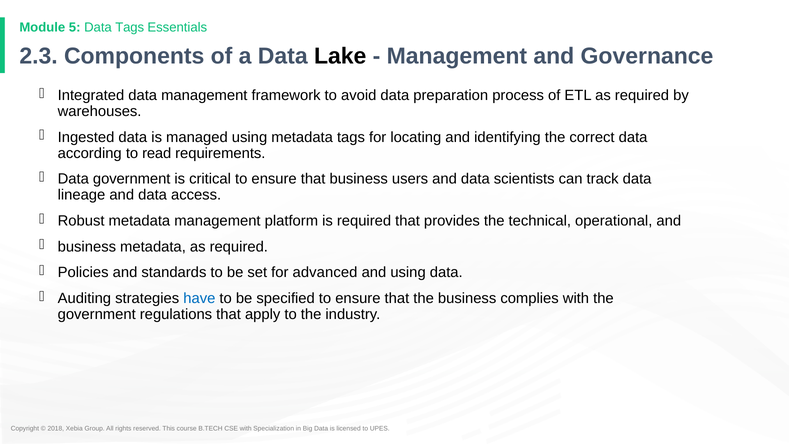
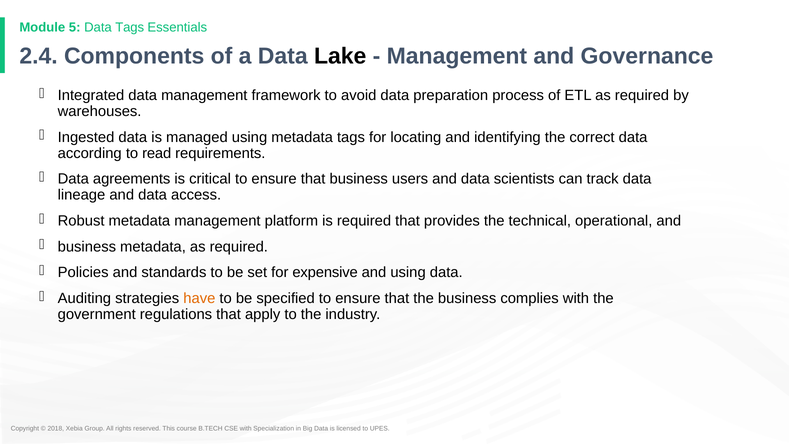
2.3: 2.3 -> 2.4 (39, 56)
Data government: government -> agreements (132, 179)
advanced: advanced -> expensive (325, 272)
have colour: blue -> orange (199, 298)
